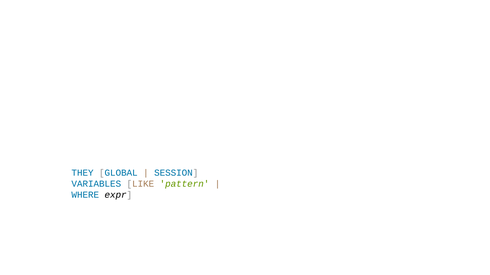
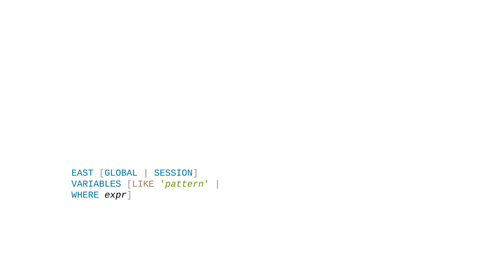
THEY: THEY -> EAST (83, 173)
